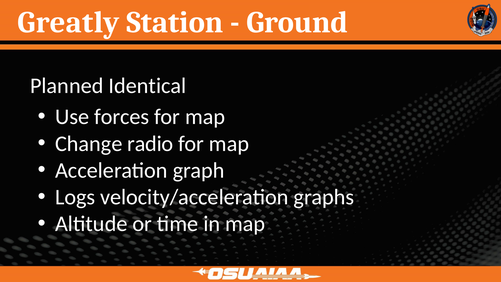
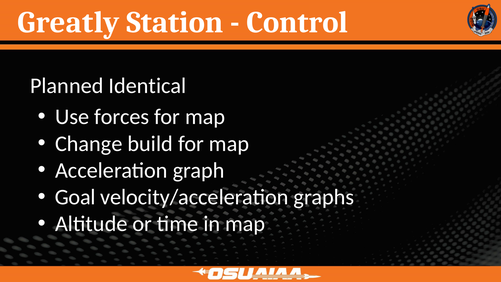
Ground: Ground -> Control (297, 22)
radio: radio -> build (150, 144)
Logs: Logs -> Goal (75, 197)
